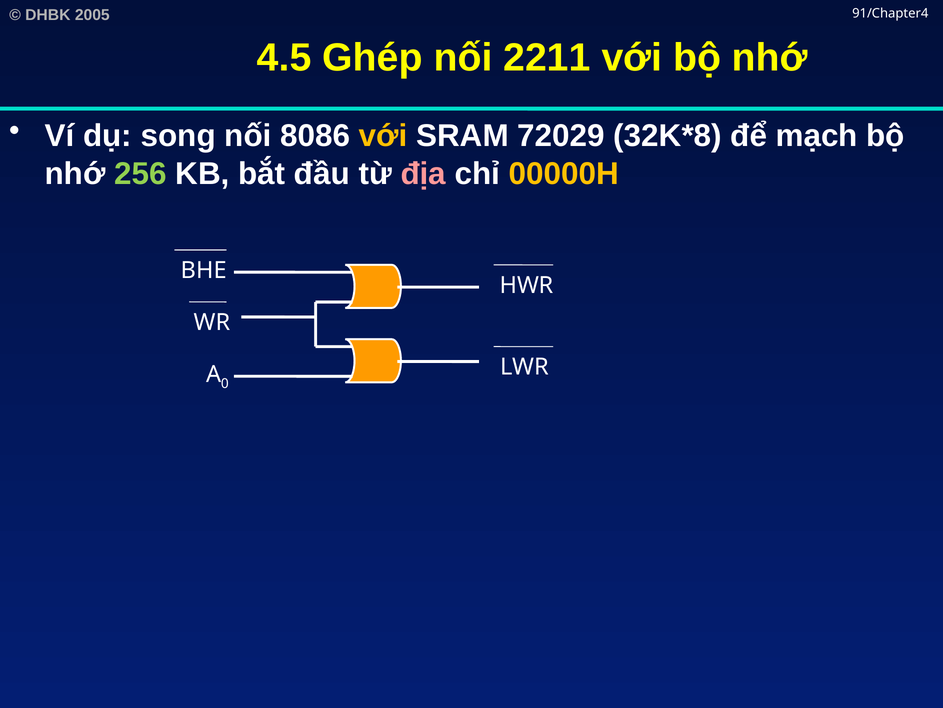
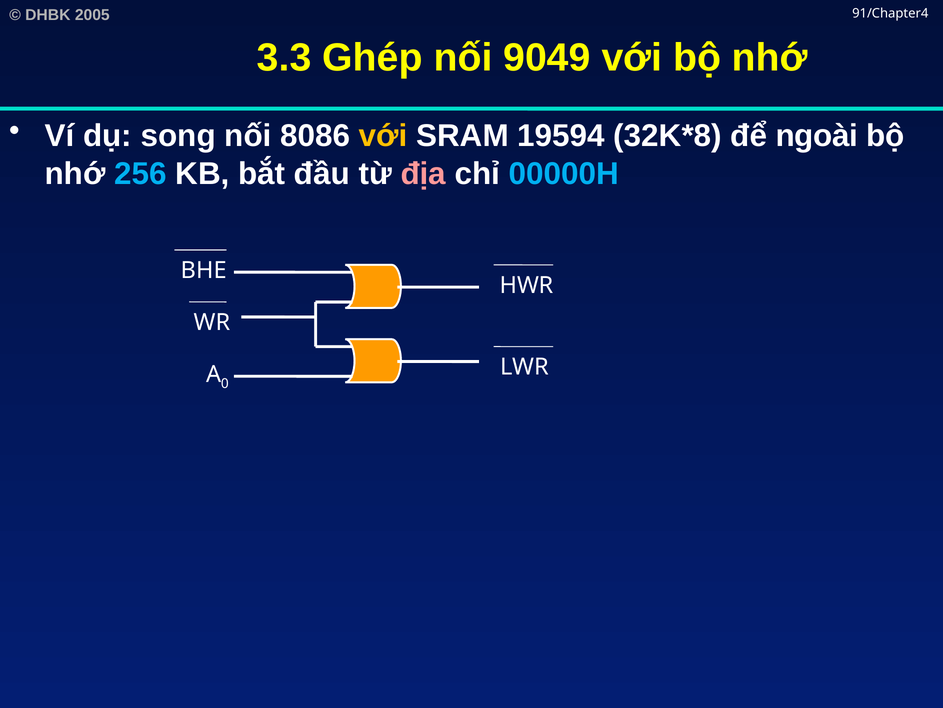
4.5: 4.5 -> 3.3 (284, 58)
2211: 2211 -> 9049 (547, 58)
72029: 72029 -> 19594 (561, 136)
mạch: mạch -> ngoài (817, 136)
256 colour: light green -> light blue (140, 174)
00000H colour: yellow -> light blue (564, 174)
